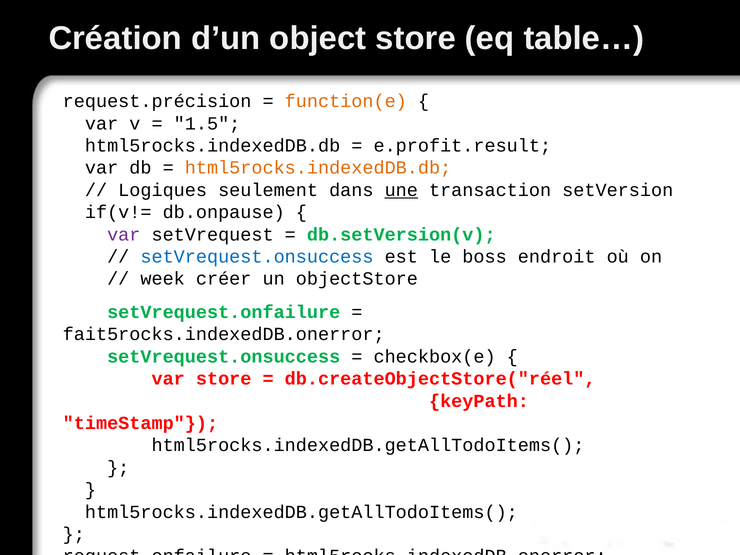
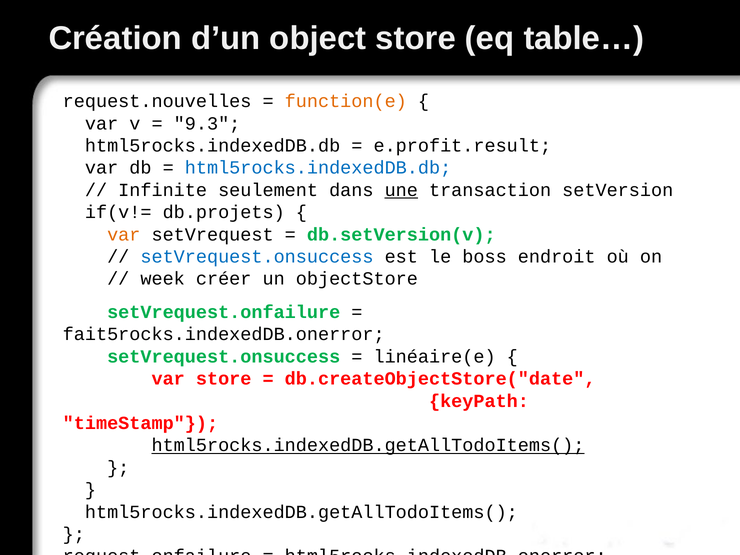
request.précision: request.précision -> request.nouvelles (157, 101)
1.5: 1.5 -> 9.3 (207, 123)
html5rocks.indexedDB.db colour: orange -> blue (318, 168)
Logiques: Logiques -> Infinite (163, 190)
db.onpause: db.onpause -> db.projets (224, 212)
var colour: purple -> orange (124, 234)
checkbox(e: checkbox(e -> linéaire(e (435, 357)
db.createObjectStore("réel: db.createObjectStore("réel -> db.createObjectStore("date (440, 379)
html5rocks.indexedDB.getAllTodoItems( underline: none -> present (368, 445)
